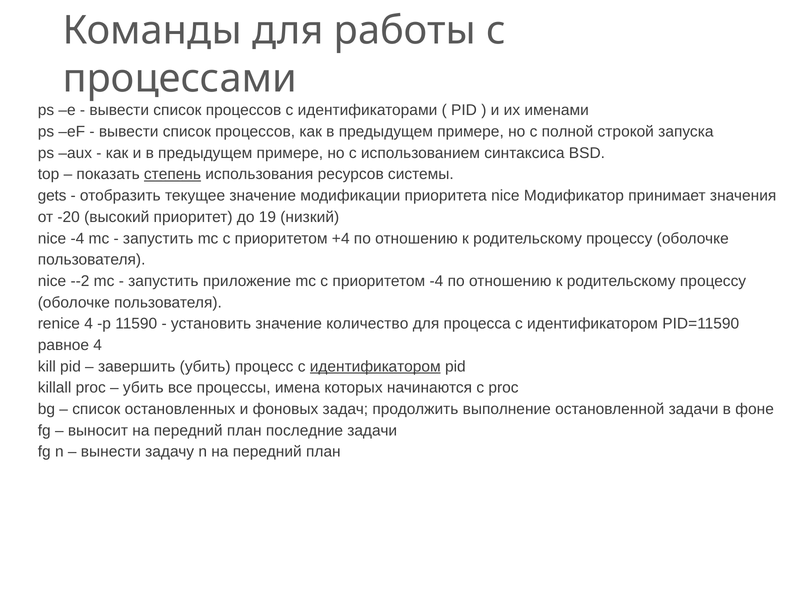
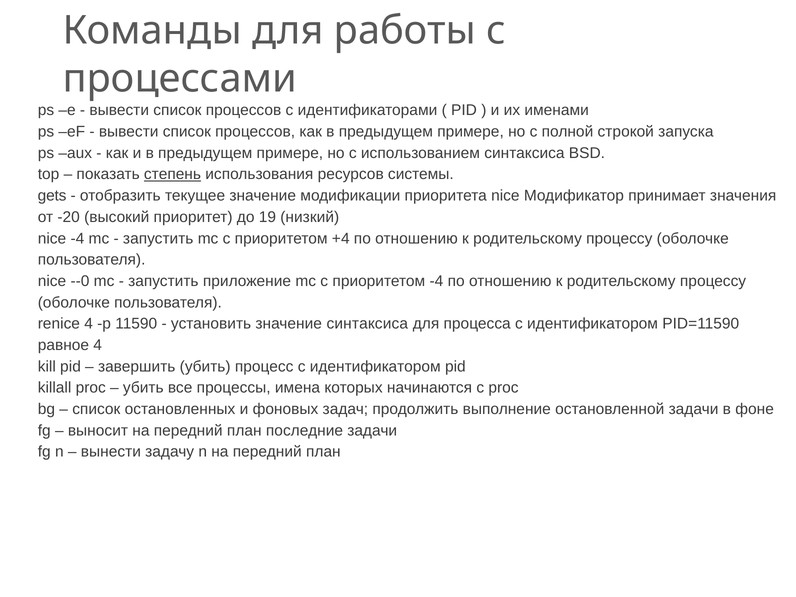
--2: --2 -> --0 (80, 281)
значение количество: количество -> синтаксиса (367, 324)
идентификатором underline: present -> none (375, 366)
